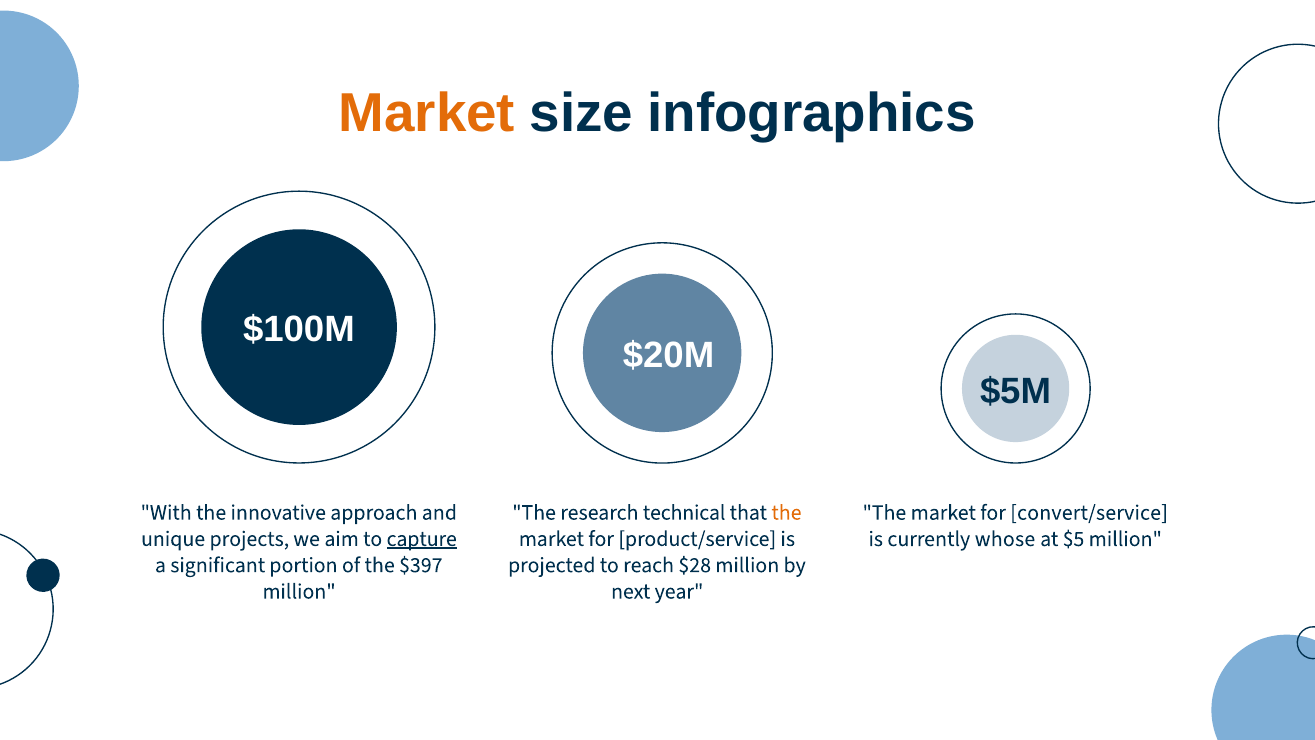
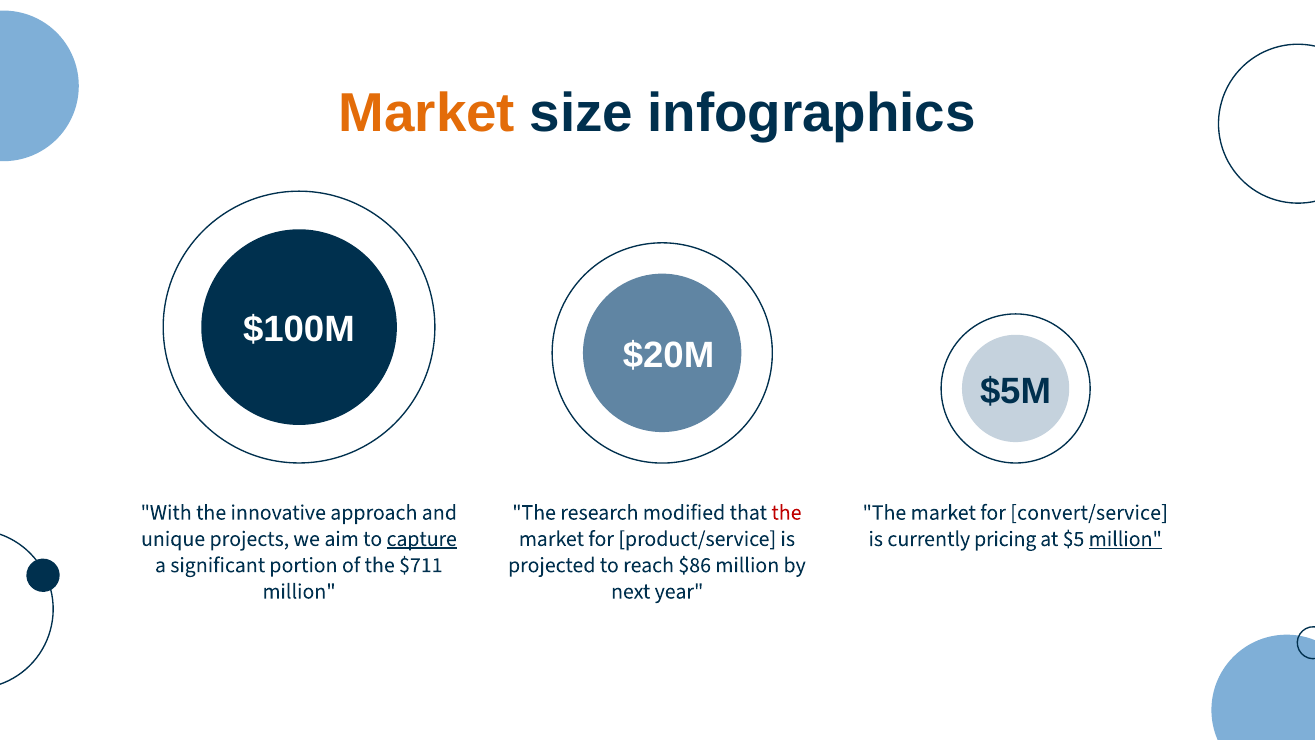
technical: technical -> modified (684, 512)
the colour: orange -> red (786, 512)
whose: whose -> pricing (1005, 539)
million underline: none -> present (1125, 539)
$397: $397 -> $711 (421, 565)
$28: $28 -> $86 (695, 565)
